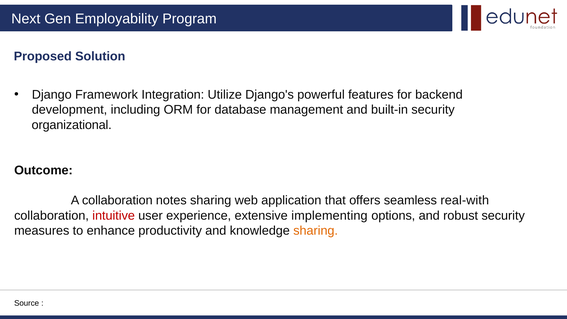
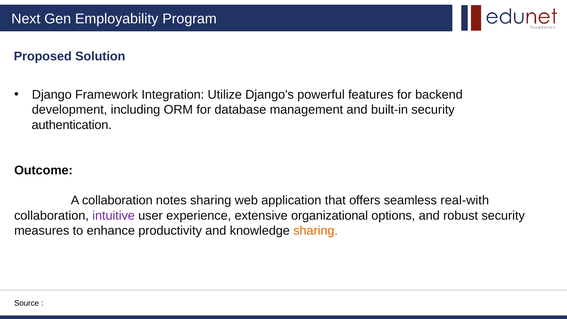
organizational: organizational -> authentication (72, 125)
intuitive colour: red -> purple (114, 216)
implementing: implementing -> organizational (330, 216)
